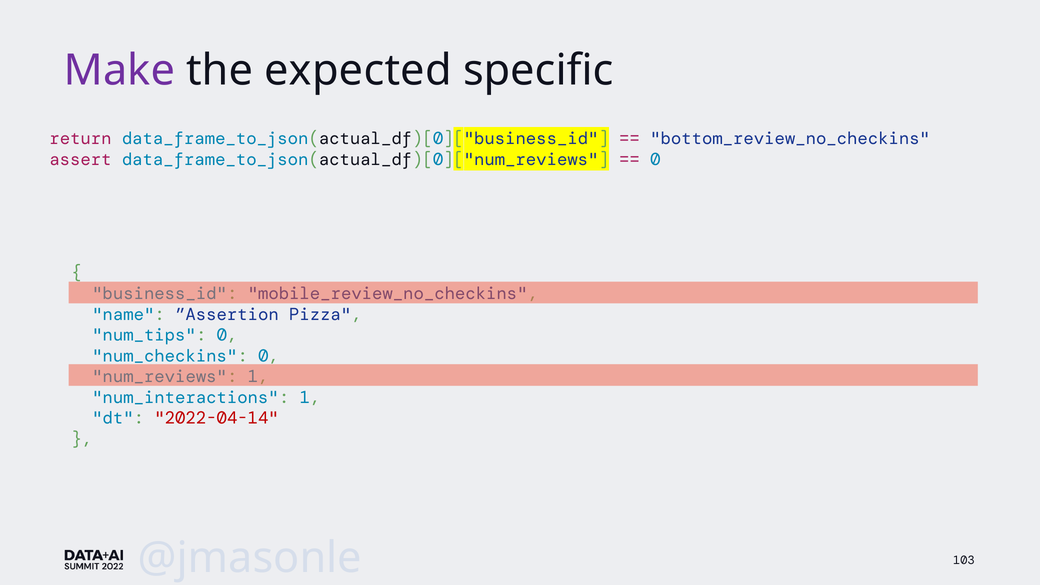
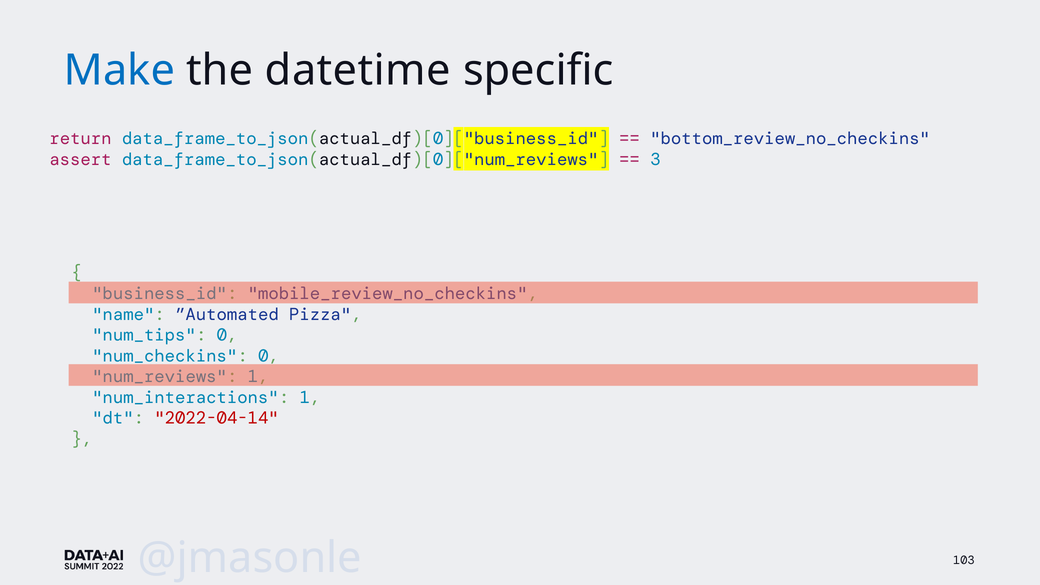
Make colour: purple -> blue (119, 70)
expected: expected -> datetime (358, 70)
0: 0 -> 3 (655, 160)
”Assertion: ”Assertion -> ”Automated (227, 314)
